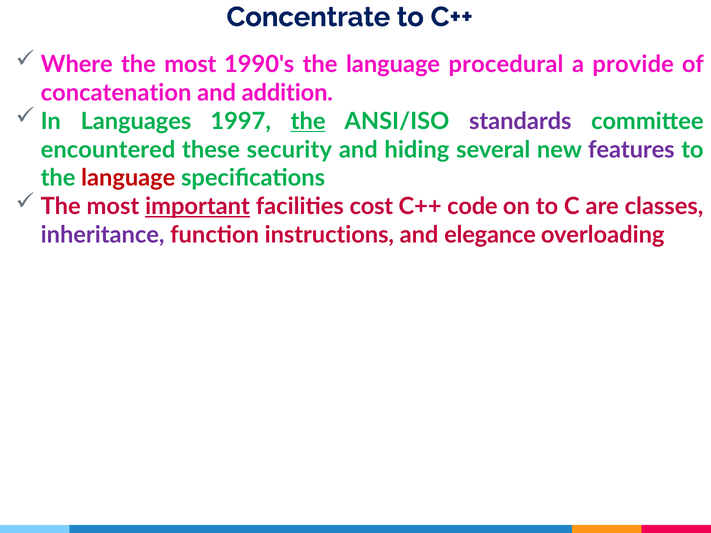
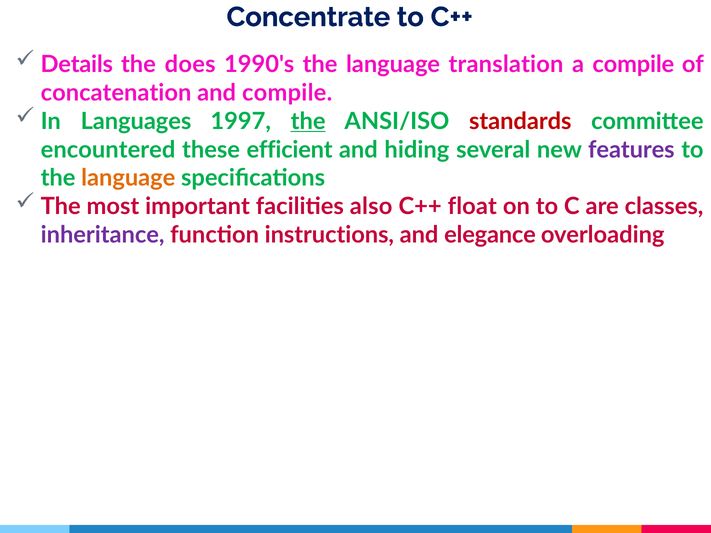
Where: Where -> Details (77, 64)
most: most -> does (190, 64)
procedural: procedural -> translation (506, 64)
a provide: provide -> compile (633, 64)
and addition: addition -> compile (287, 93)
standards colour: purple -> red (520, 121)
security: security -> efficient (290, 150)
language colour: red -> orange (128, 178)
important underline: present -> none (198, 207)
cost: cost -> also (371, 207)
code: code -> float (472, 207)
